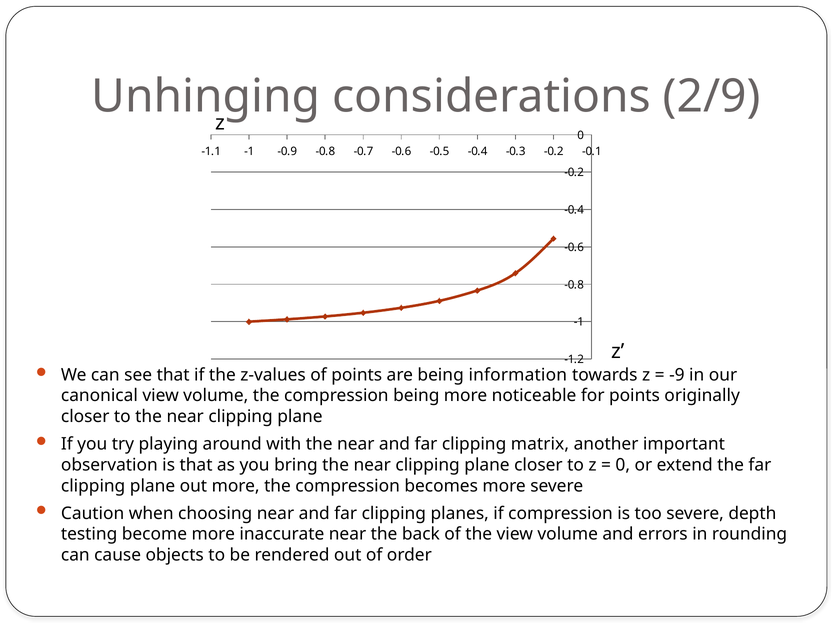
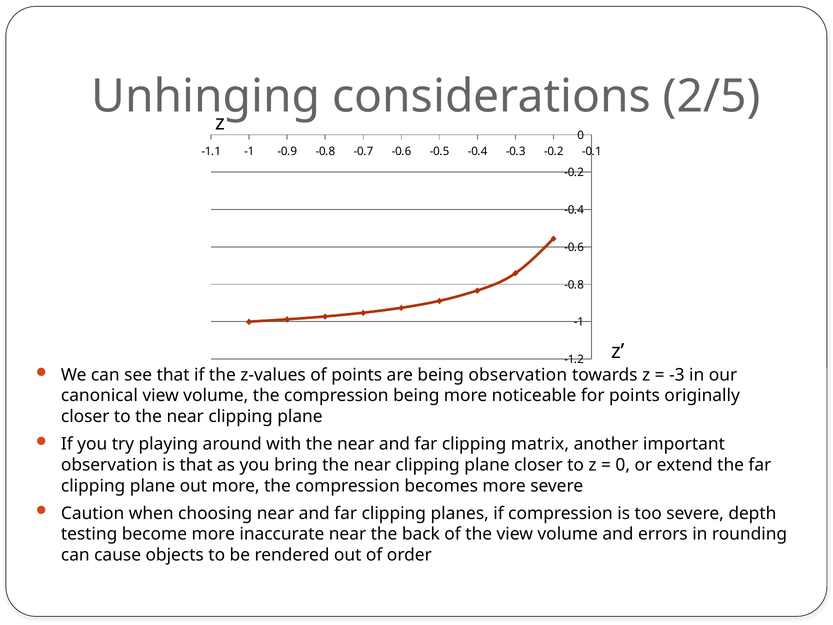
2/9: 2/9 -> 2/5 (712, 96)
being information: information -> observation (518, 375)
-9: -9 -> -3 (677, 375)
